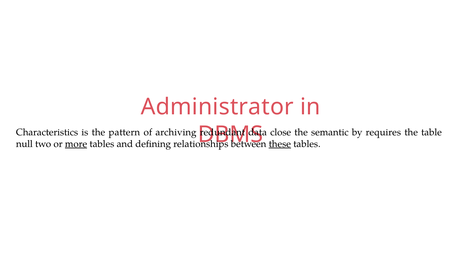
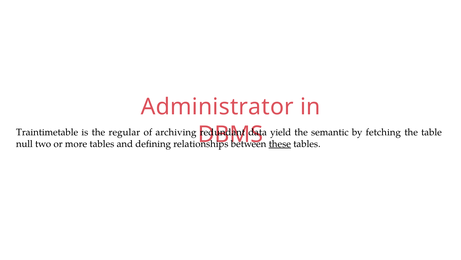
Characteristics: Characteristics -> Traintimetable (47, 132)
pattern: pattern -> regular (124, 132)
close: close -> yield (281, 132)
requires: requires -> fetching (383, 132)
more underline: present -> none (76, 144)
